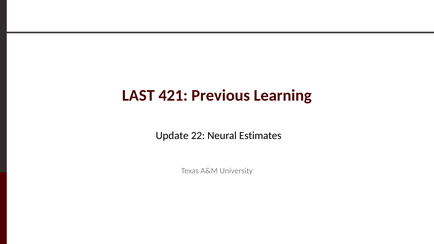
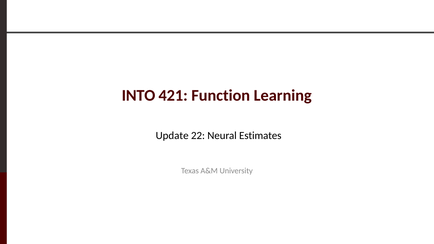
LAST: LAST -> INTO (139, 95)
Previous: Previous -> Function (221, 95)
